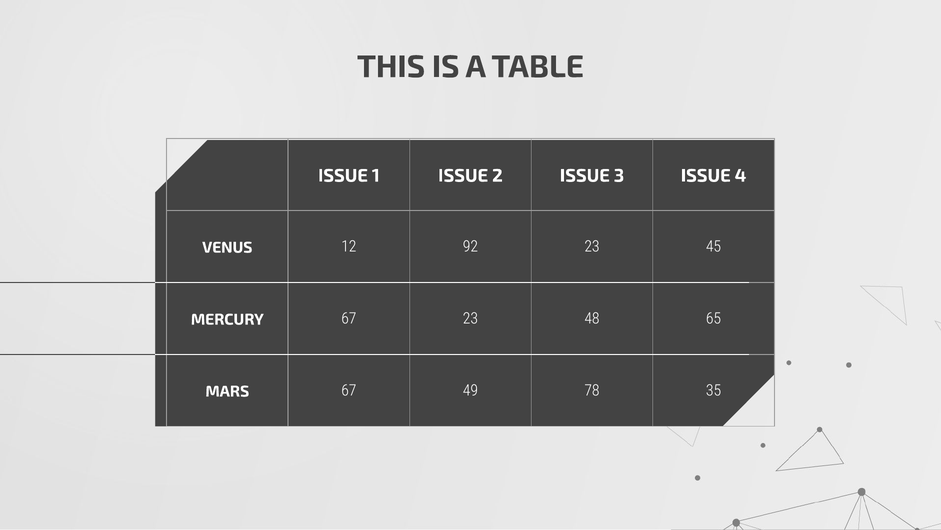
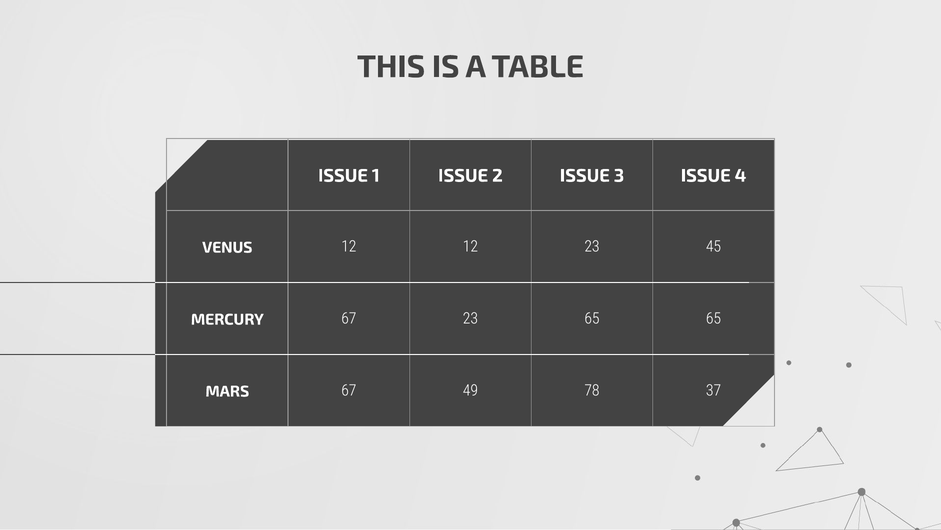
12 92: 92 -> 12 (470, 246)
23 48: 48 -> 65 (592, 318)
35: 35 -> 37 (714, 390)
